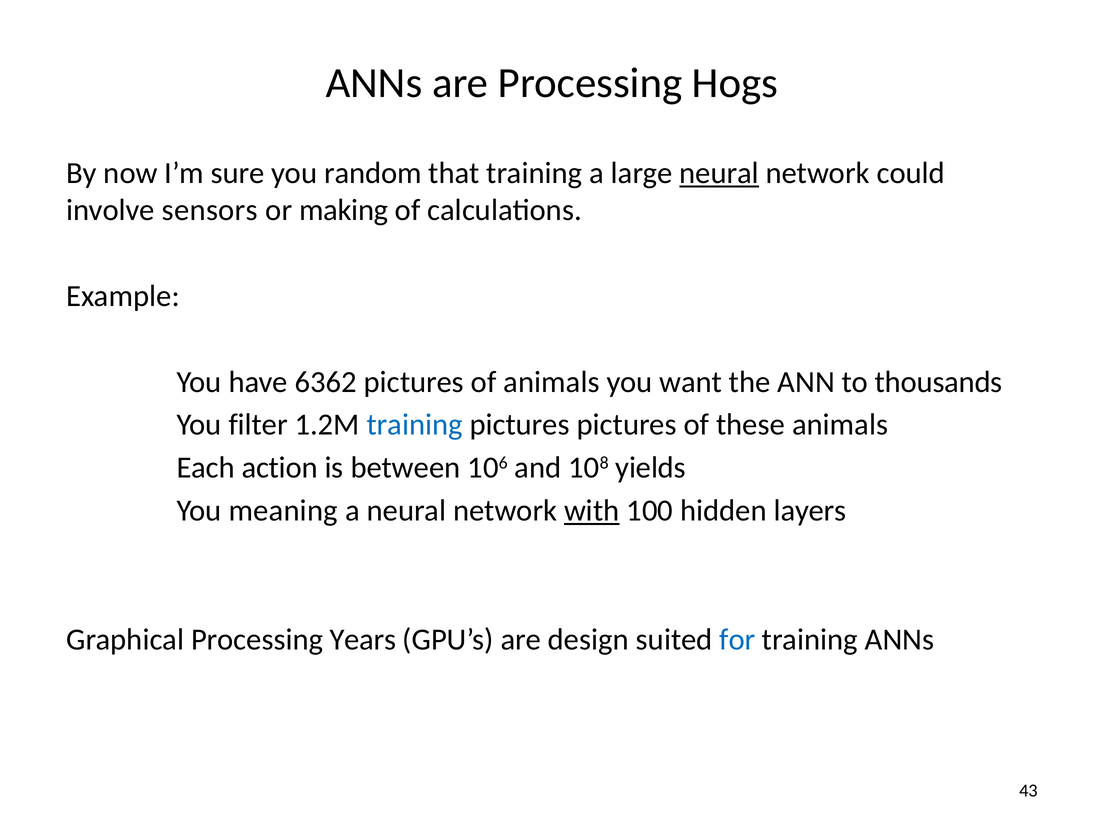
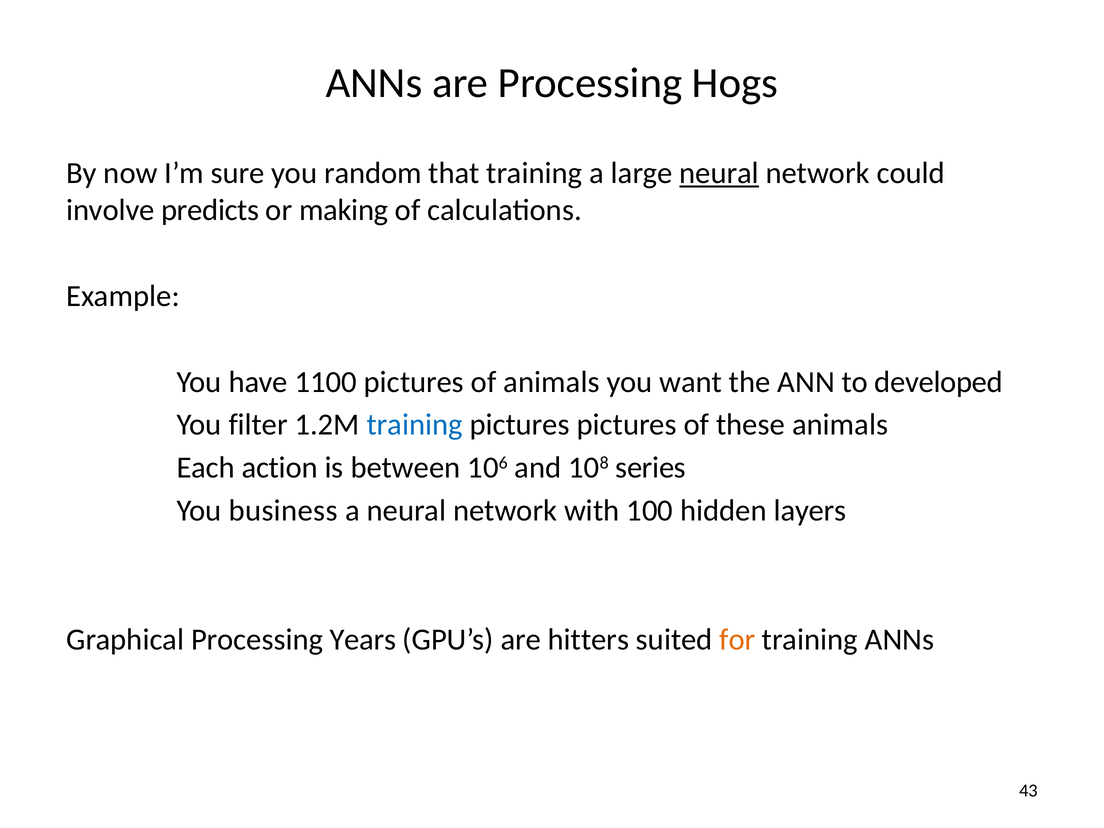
sensors: sensors -> predicts (210, 210)
6362: 6362 -> 1100 (326, 382)
thousands: thousands -> developed (939, 382)
yields: yields -> series (651, 468)
meaning: meaning -> business (283, 511)
with underline: present -> none (592, 511)
design: design -> hitters (588, 640)
for colour: blue -> orange (737, 640)
